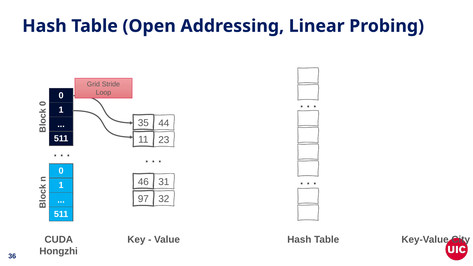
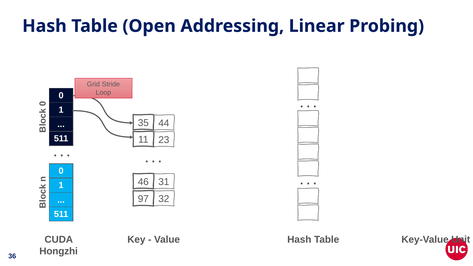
City: City -> Unit (461, 240)
